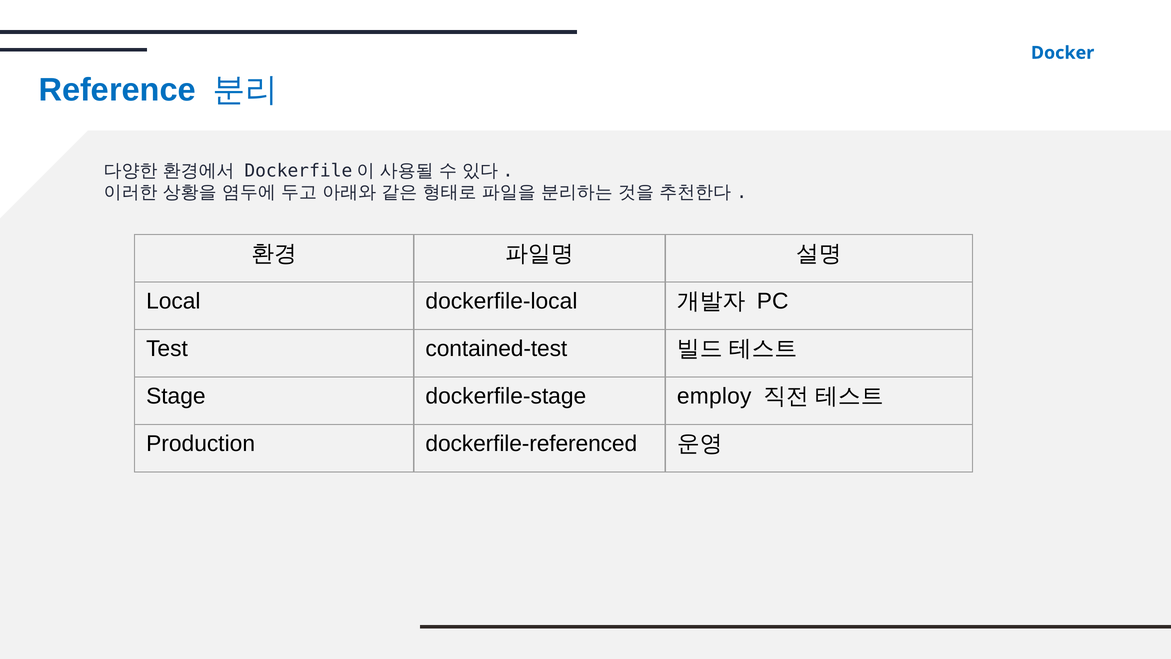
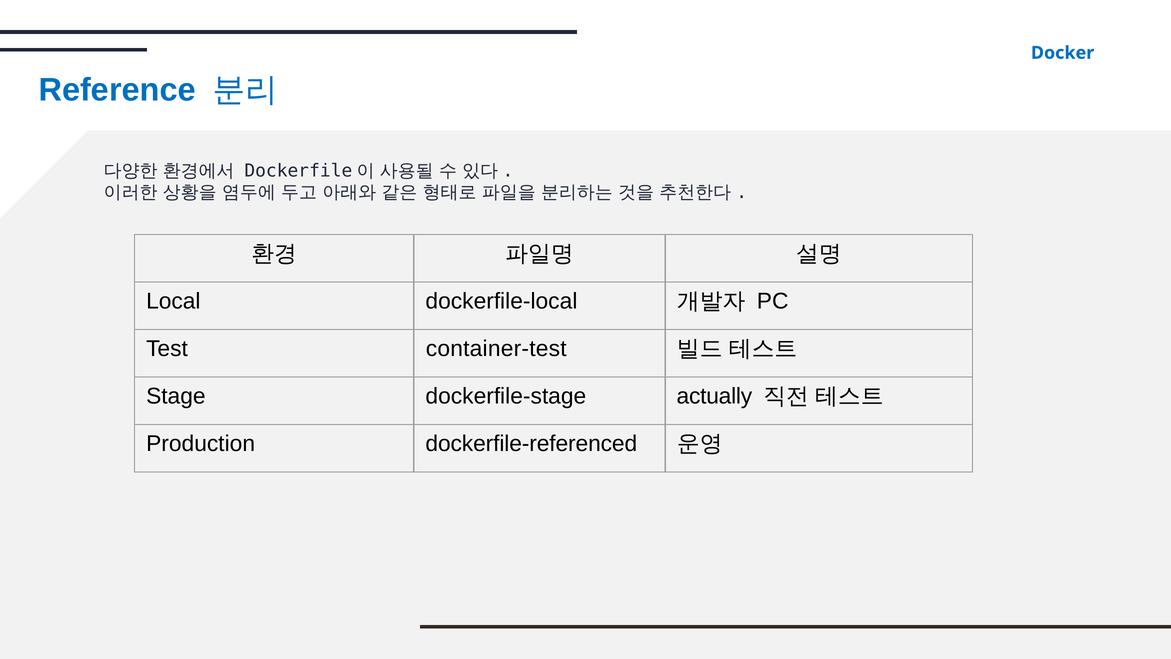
contained-test: contained-test -> container-test (496, 348)
employ: employ -> actually (714, 396)
